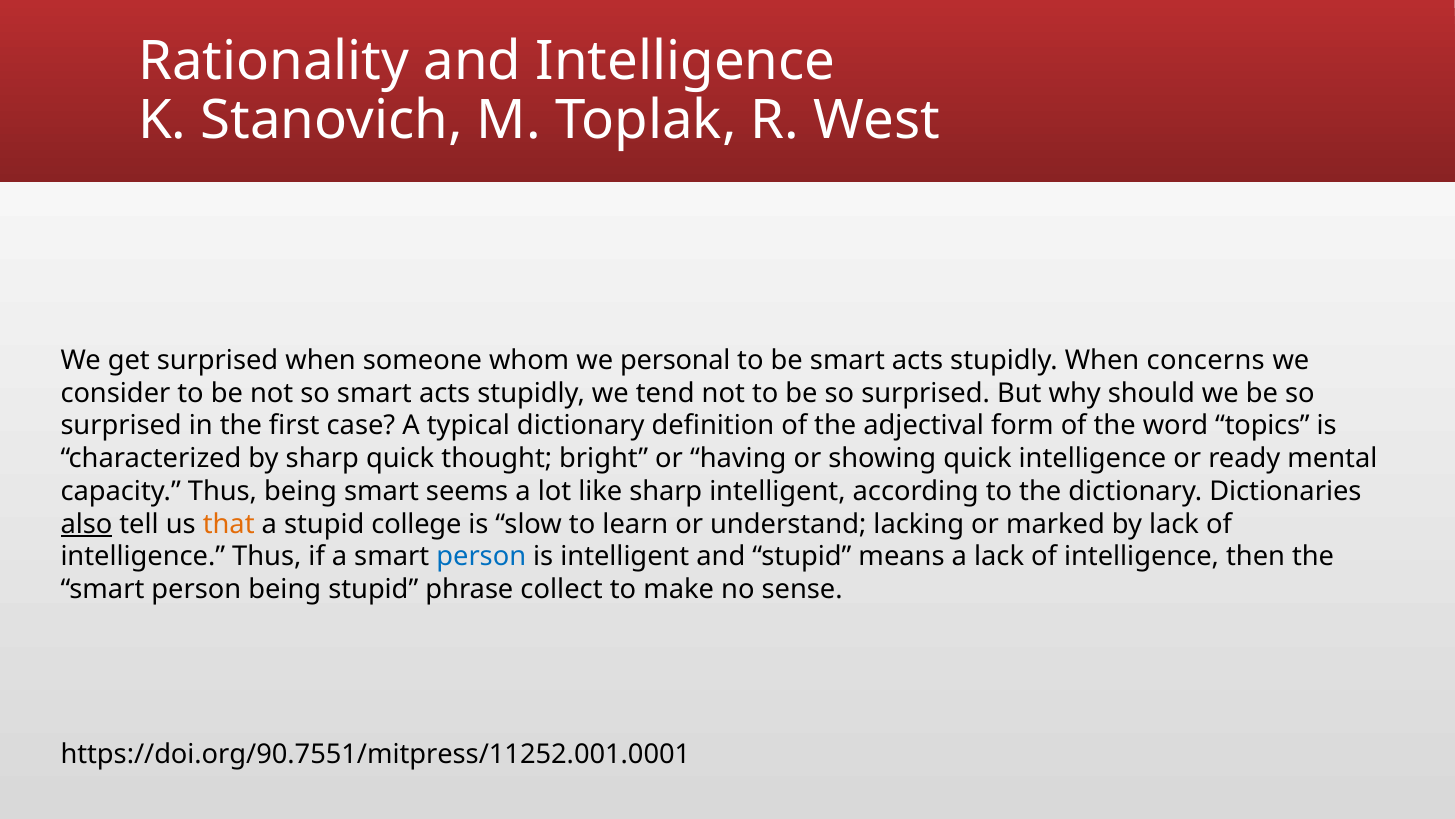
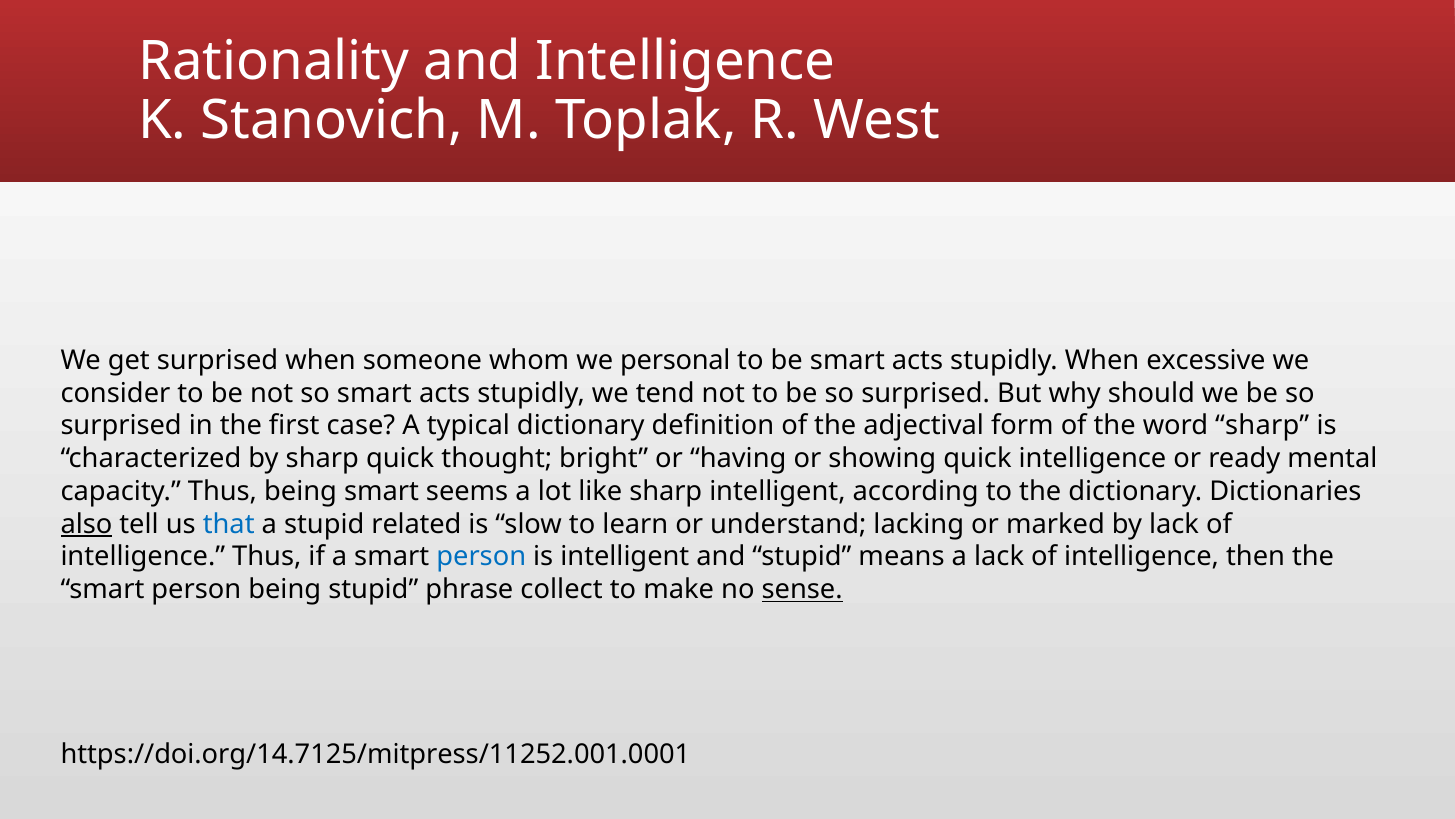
concerns: concerns -> excessive (1206, 360)
word topics: topics -> sharp (1262, 426)
that colour: orange -> blue (229, 524)
college: college -> related (416, 524)
sense underline: none -> present (802, 589)
https://doi.org/90.7551/mitpress/11252.001.0001: https://doi.org/90.7551/mitpress/11252.001.0001 -> https://doi.org/14.7125/mitpress/11252.001.0001 (375, 754)
